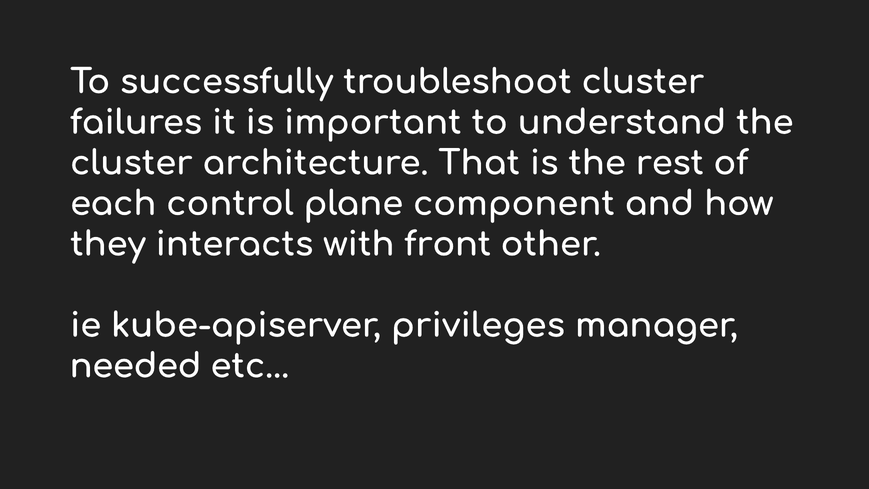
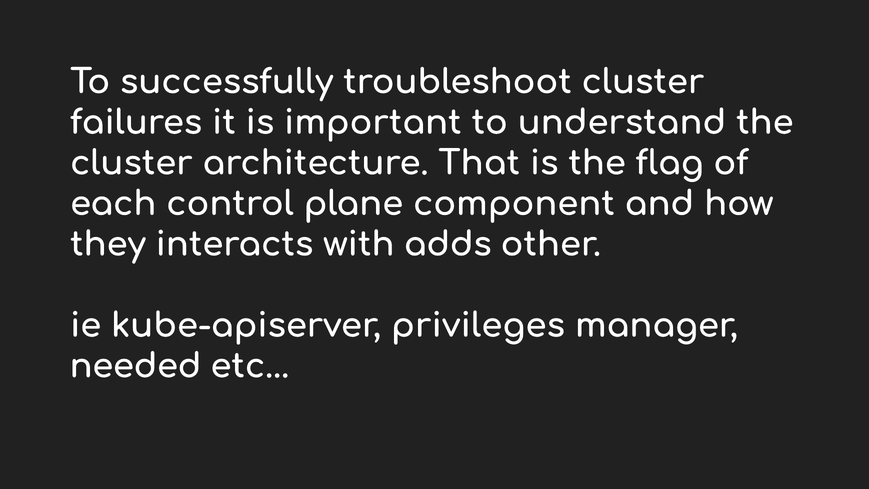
rest: rest -> flag (670, 163)
front: front -> adds (448, 244)
